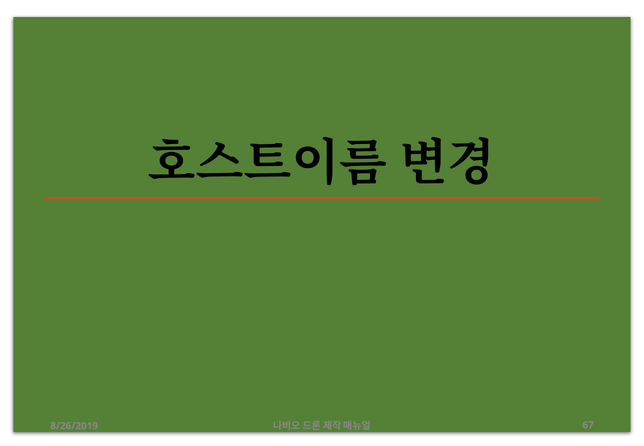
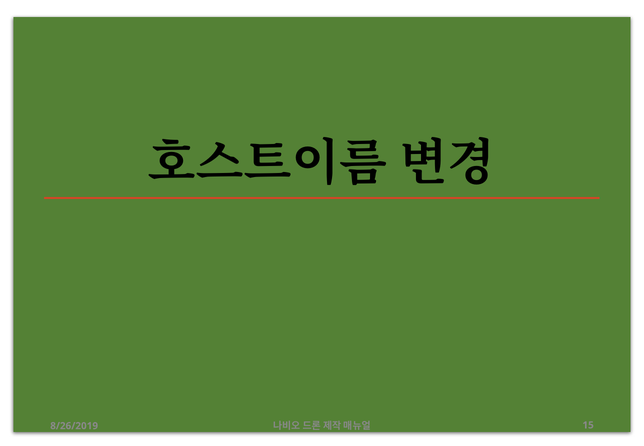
67: 67 -> 15 (588, 425)
